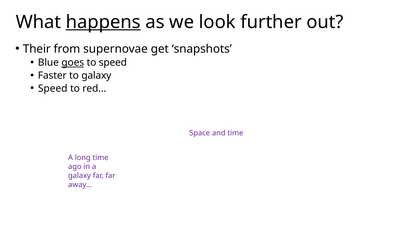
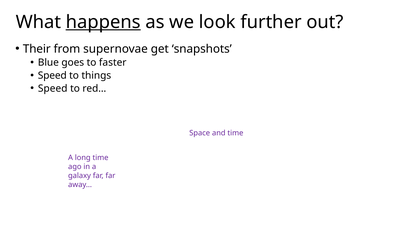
goes underline: present -> none (73, 63)
to speed: speed -> faster (113, 63)
Faster: Faster -> Speed (52, 76)
to galaxy: galaxy -> things (96, 76)
